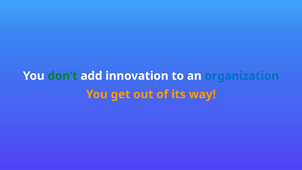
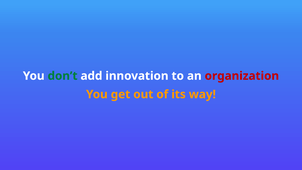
organization colour: blue -> red (242, 76)
